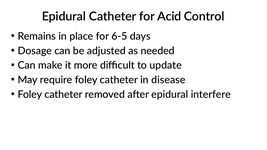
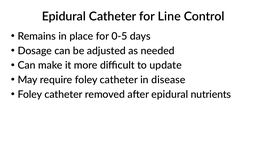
Acid: Acid -> Line (169, 17)
6-5: 6-5 -> 0-5 (119, 36)
interfere: interfere -> nutrients (211, 95)
